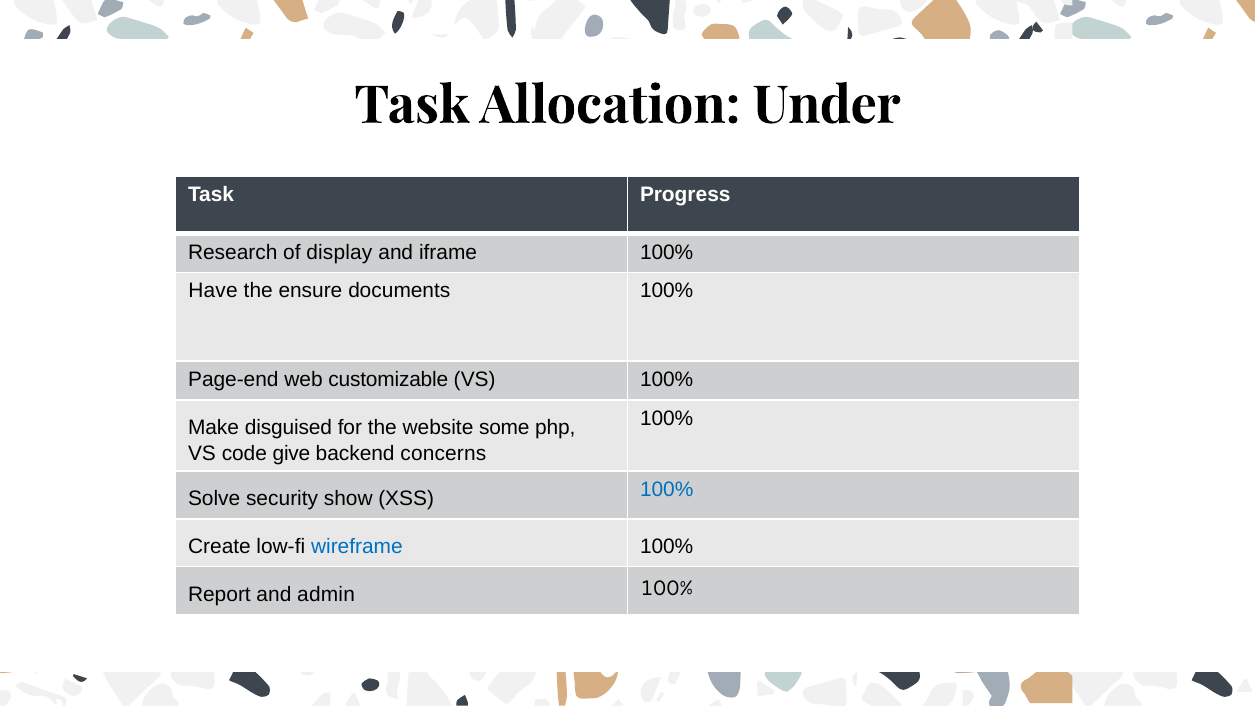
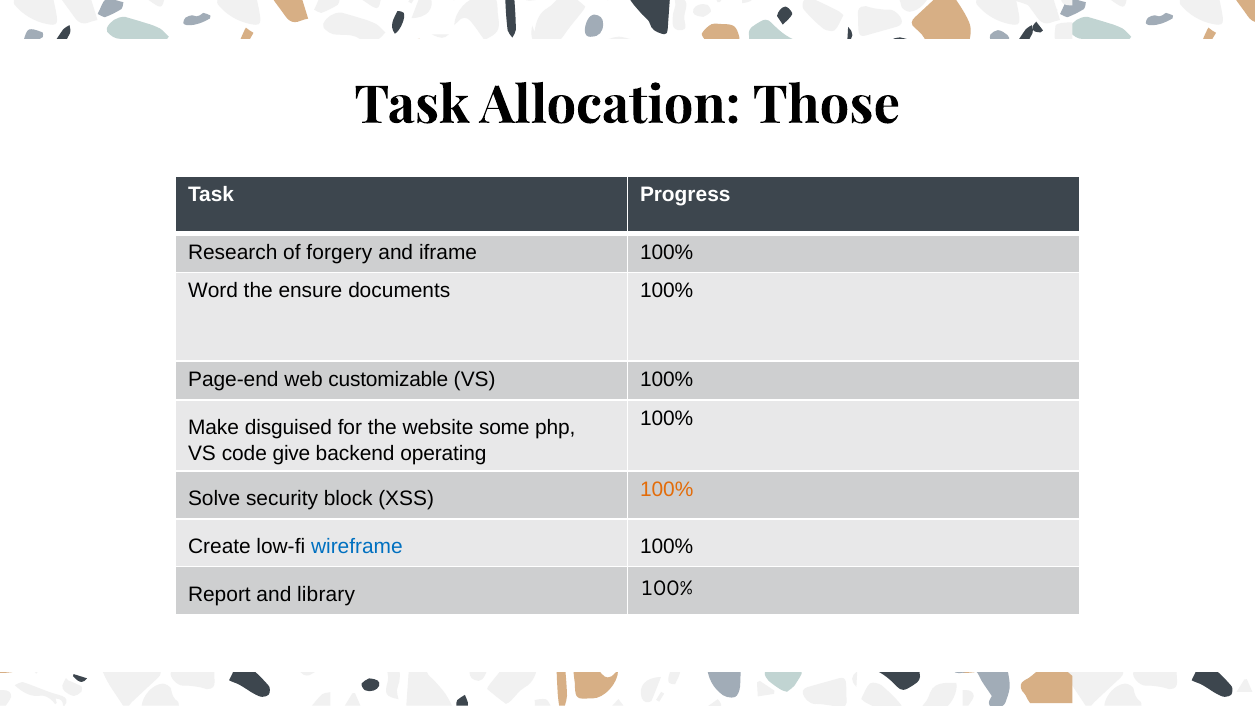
Under: Under -> Those (826, 106)
display: display -> forgery (339, 252)
Have: Have -> Word (213, 291)
concerns: concerns -> operating (443, 453)
show: show -> block (348, 499)
100% colour: blue -> orange (667, 489)
admin: admin -> library (326, 594)
